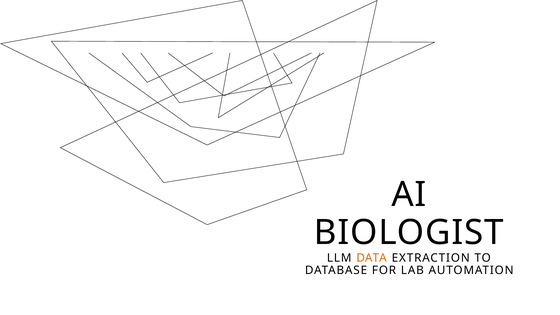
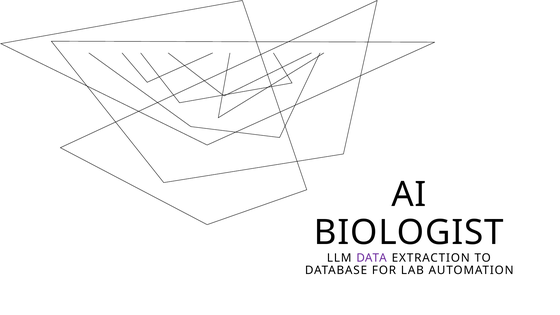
DATA colour: orange -> purple (371, 258)
